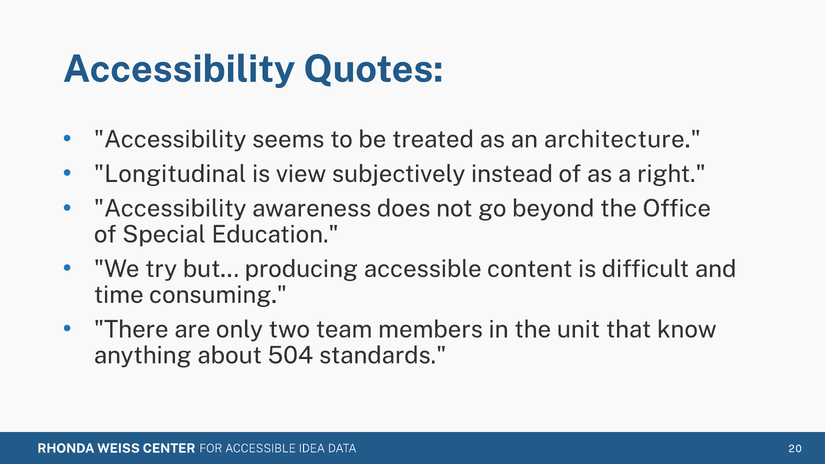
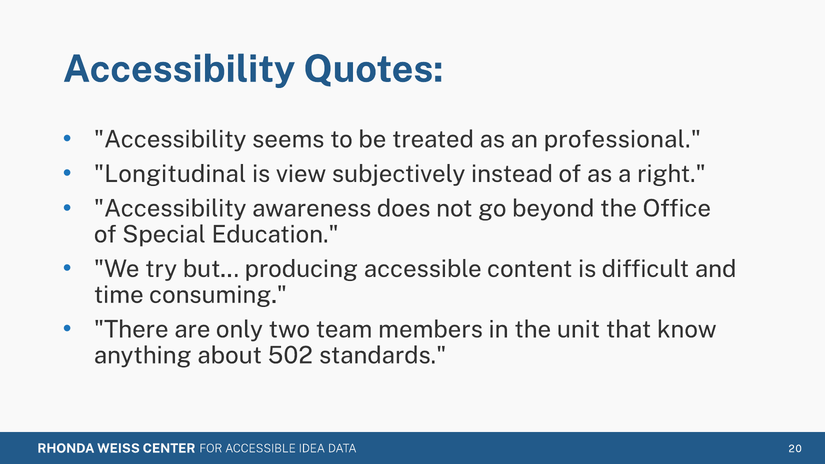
architecture: architecture -> professional (622, 139)
504: 504 -> 502 (290, 355)
